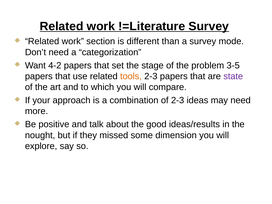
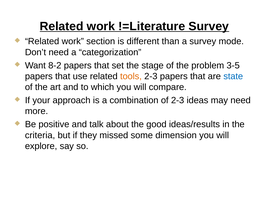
4-2: 4-2 -> 8-2 (55, 65)
state colour: purple -> blue (233, 76)
nought: nought -> criteria (40, 135)
